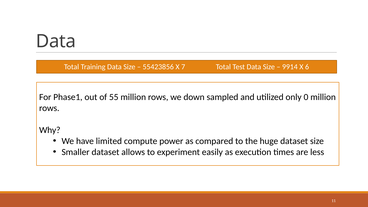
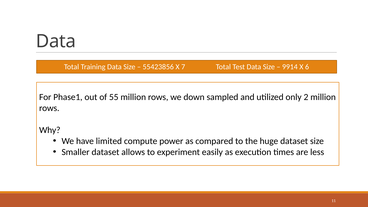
0: 0 -> 2 (306, 97)
